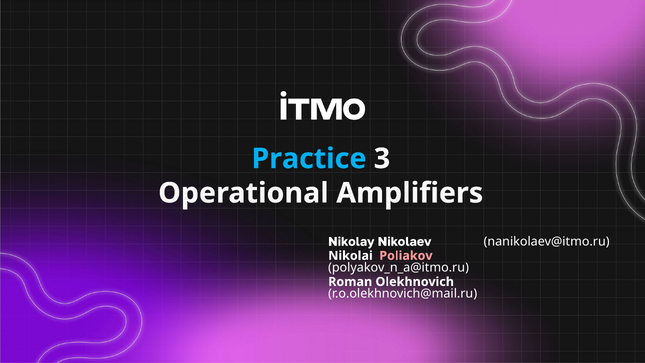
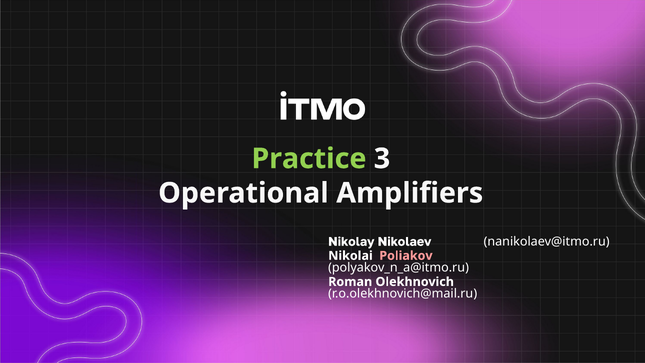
Practice colour: light blue -> light green (309, 159)
